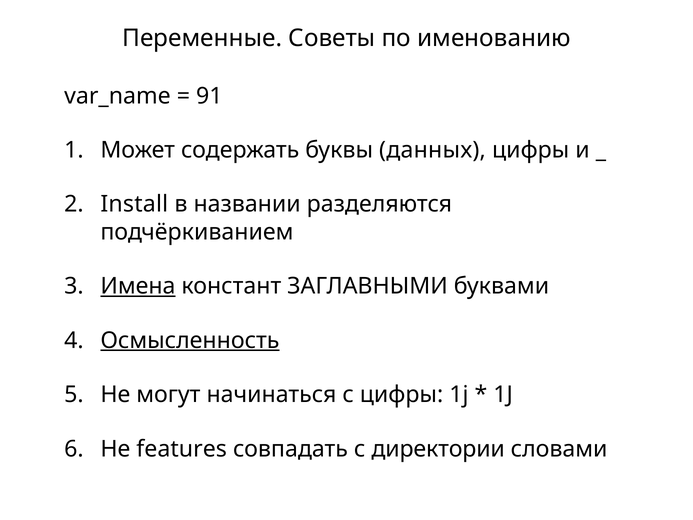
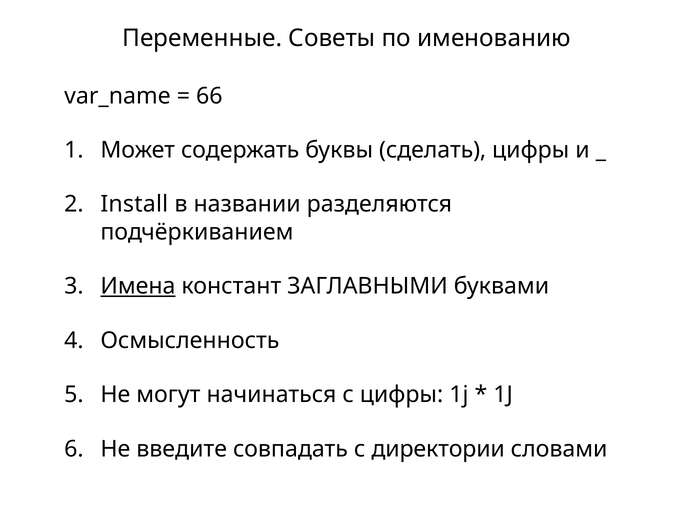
91: 91 -> 66 (209, 96)
данных: данных -> сделать (433, 150)
Осмысленность underline: present -> none (190, 340)
features: features -> введите (182, 449)
